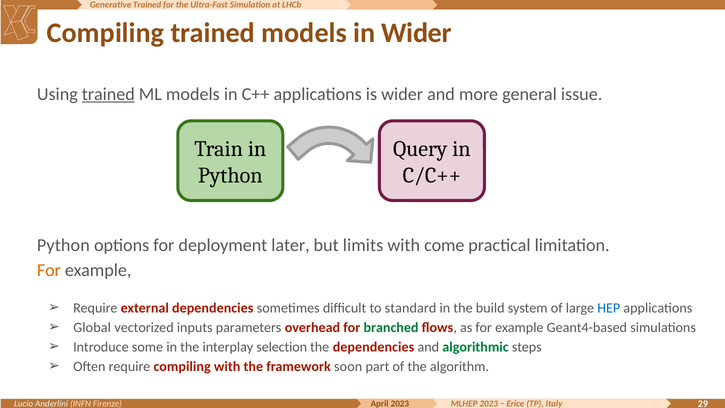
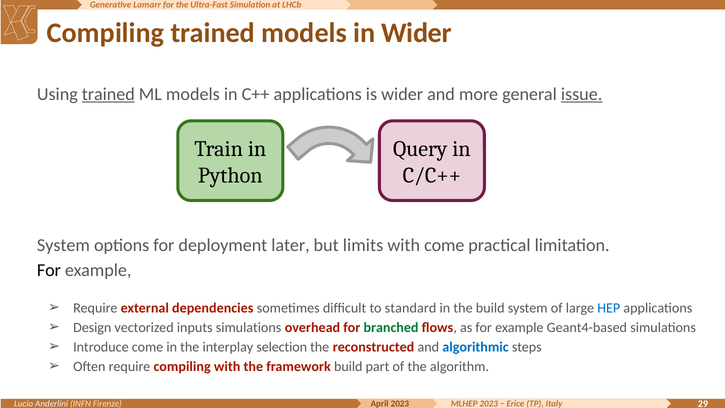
Trained: Trained -> Lamarr (147, 5)
issue underline: none -> present (582, 94)
Python: Python -> System (63, 245)
For colour: orange -> black (49, 270)
Global: Global -> Design (92, 327)
inputs parameters: parameters -> simulations (249, 327)
Introduce some: some -> come (148, 347)
the dependencies: dependencies -> reconstructed (374, 347)
algorithmic colour: green -> blue (476, 347)
framework soon: soon -> build (348, 366)
